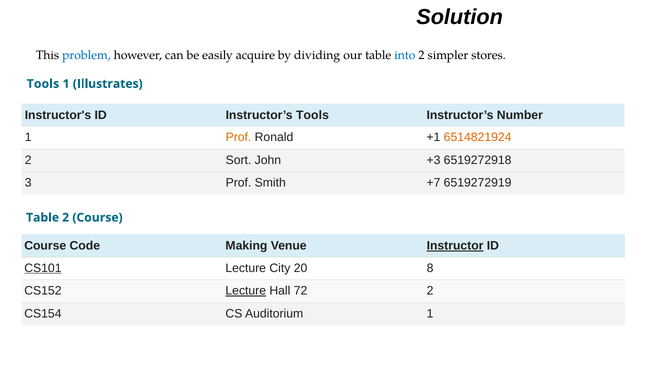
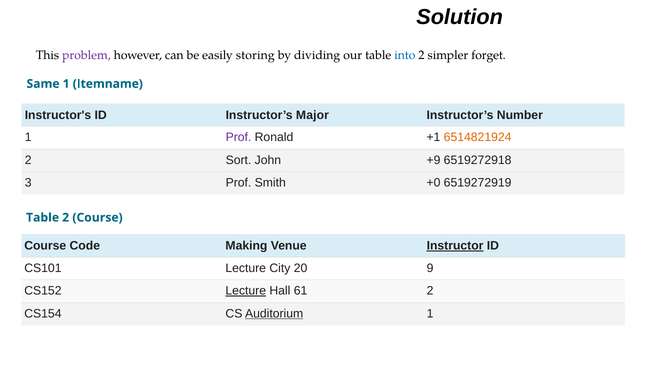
problem colour: blue -> purple (87, 55)
acquire: acquire -> storing (255, 55)
stores: stores -> forget (489, 55)
Tools: Tools -> Same (43, 84)
Illustrates: Illustrates -> Itemname (108, 84)
Instructor’s Tools: Tools -> Major (312, 115)
Prof colour: orange -> purple (238, 137)
+3: +3 -> +9 (433, 160)
+7: +7 -> +0 (433, 183)
CS101 underline: present -> none (43, 268)
8: 8 -> 9 (430, 268)
72: 72 -> 61 (301, 291)
Auditorium underline: none -> present (274, 313)
